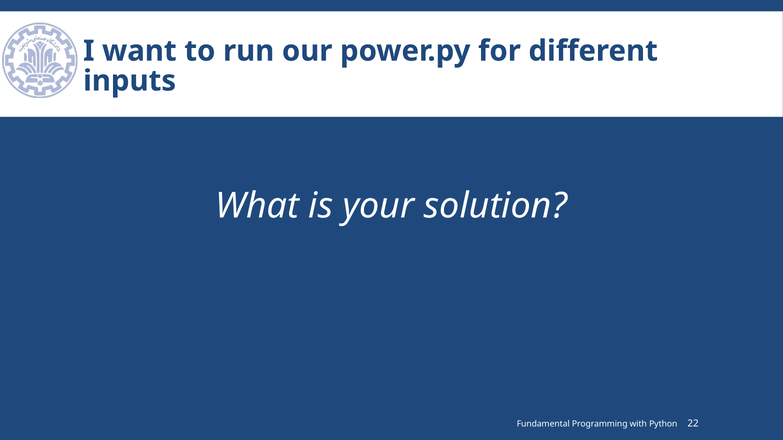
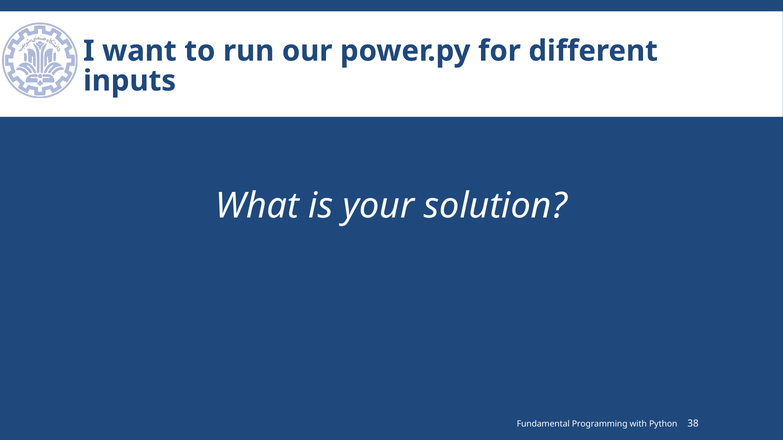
22: 22 -> 38 (693, 424)
